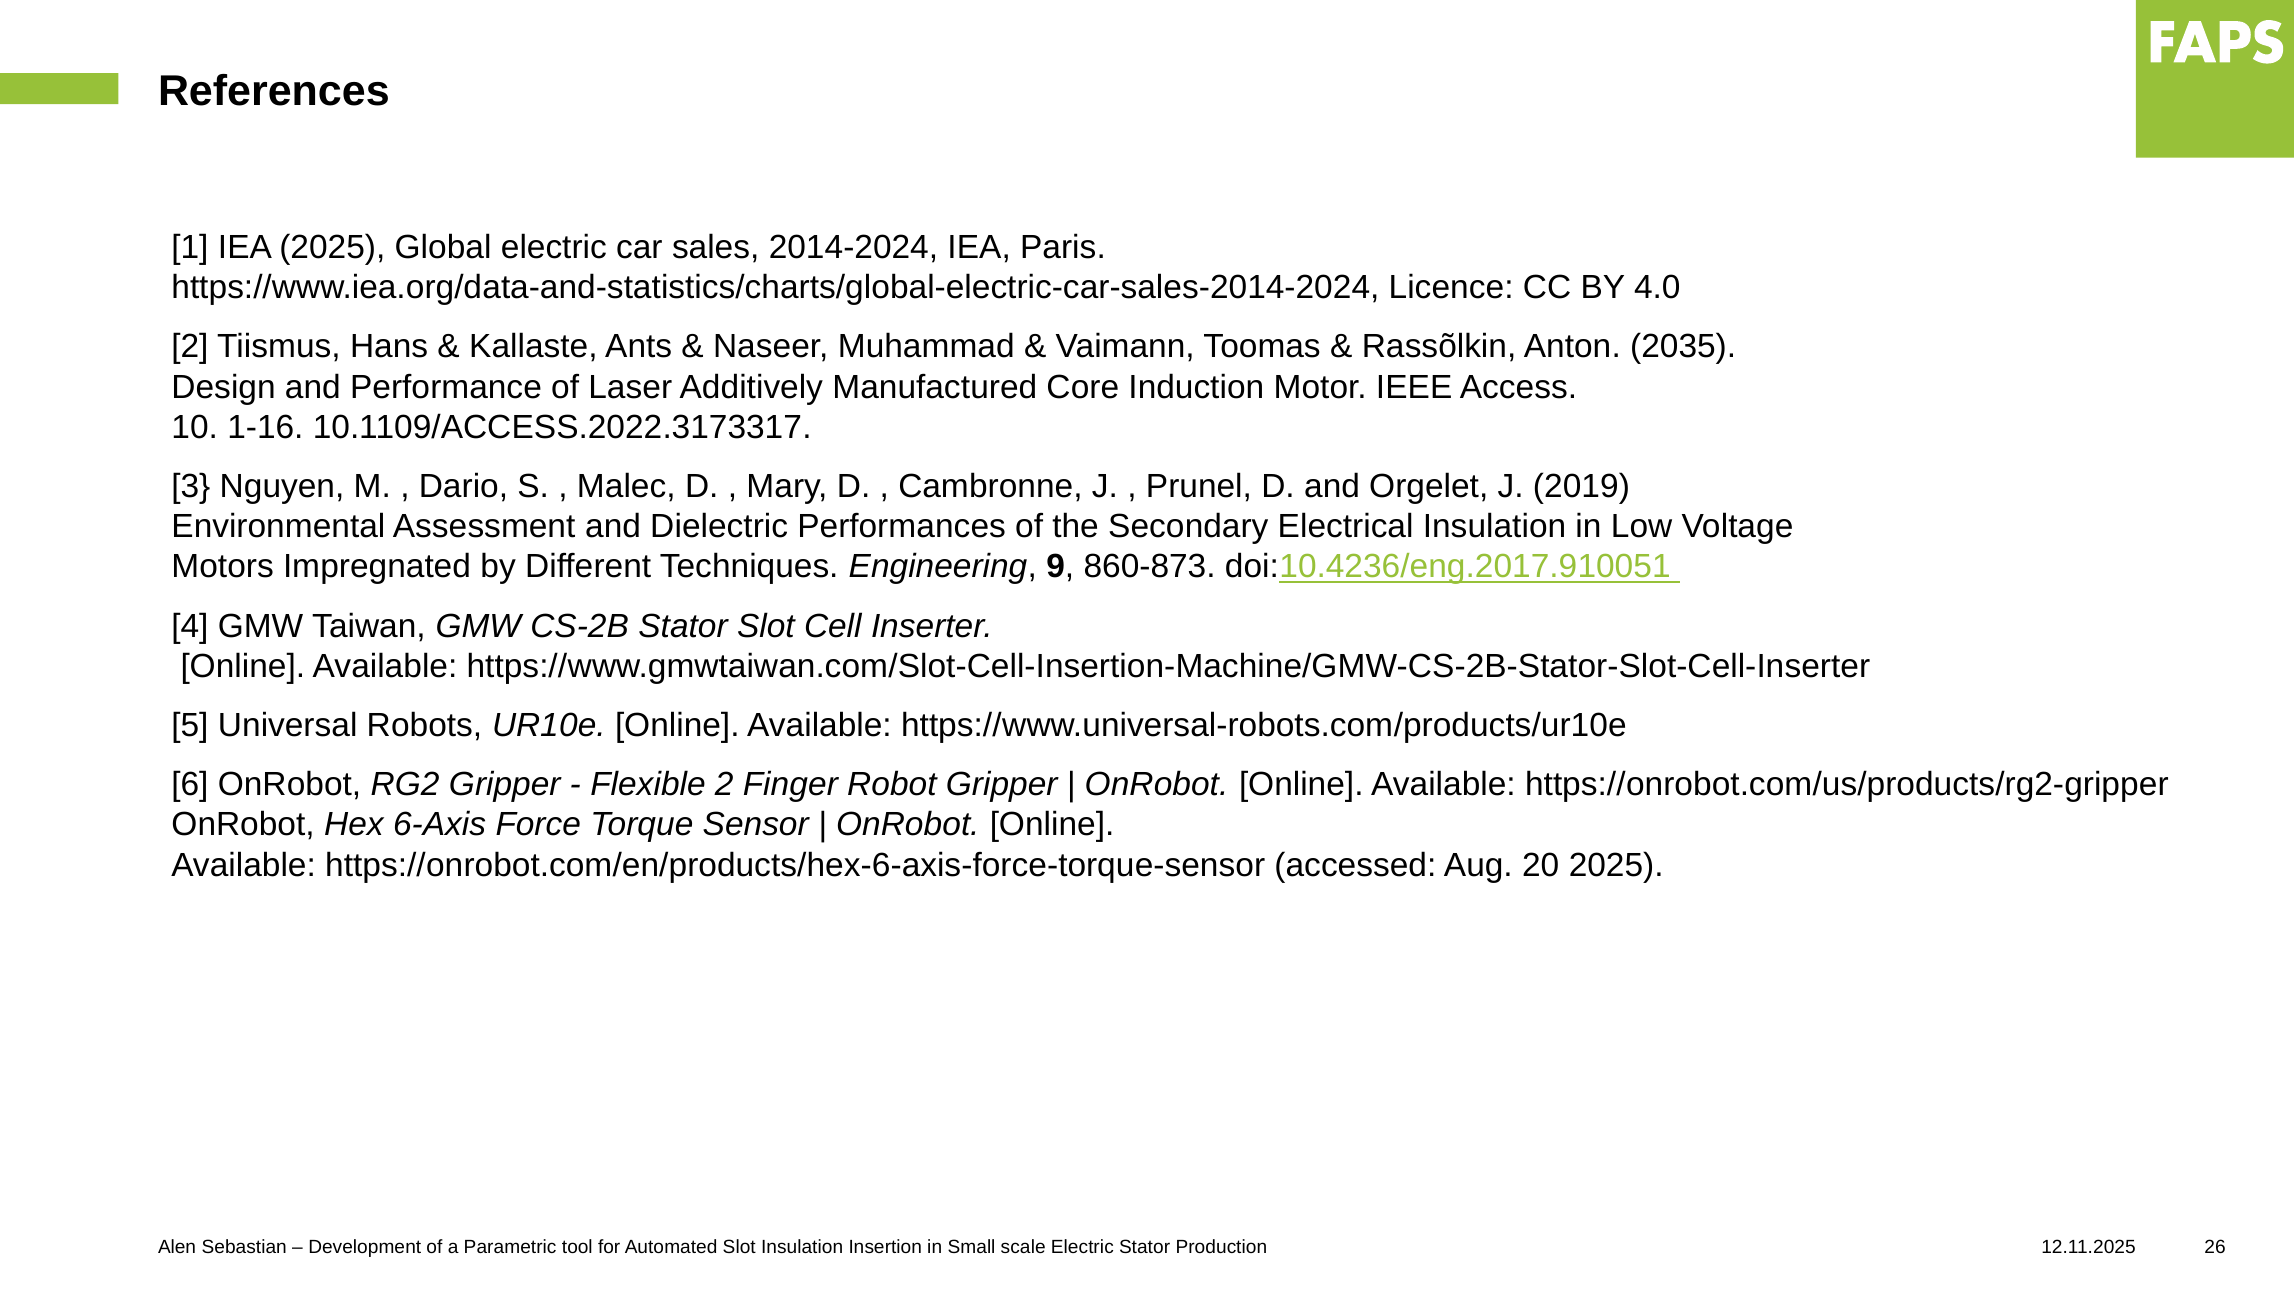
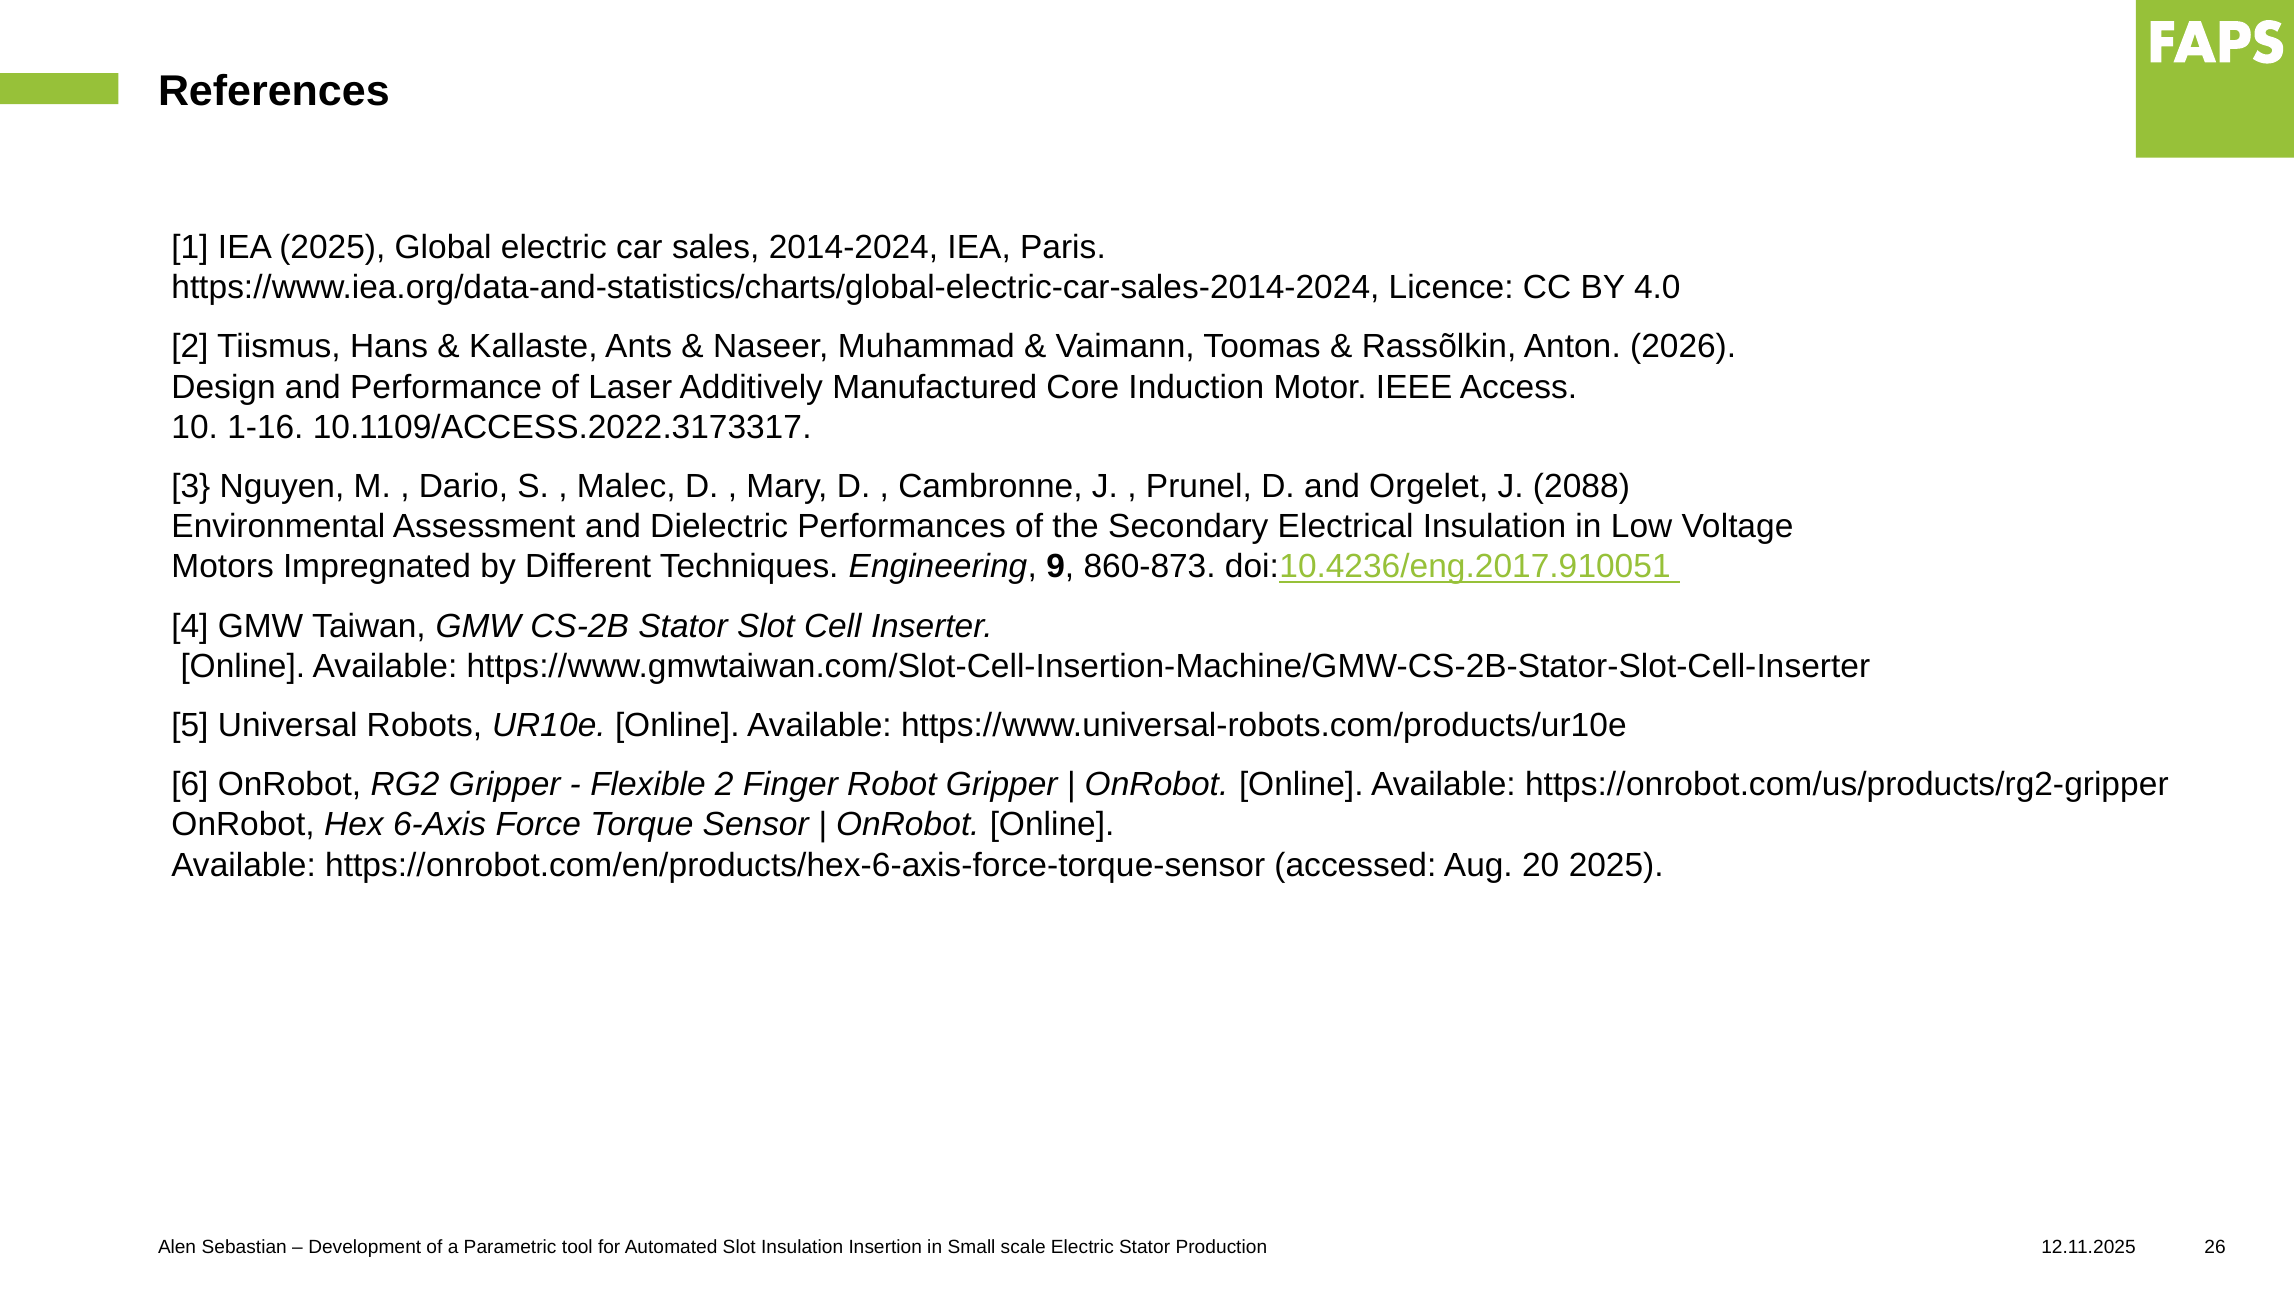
2035: 2035 -> 2026 (1683, 347)
2019: 2019 -> 2088 (1581, 487)
